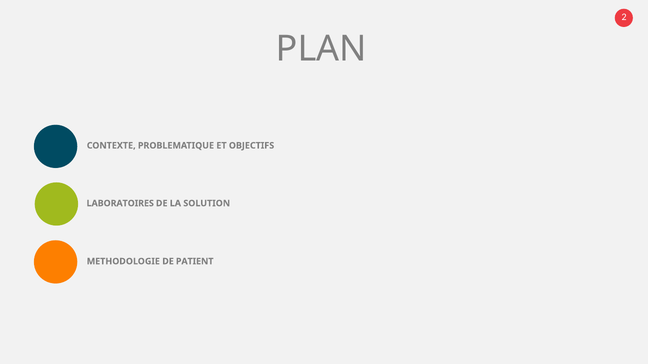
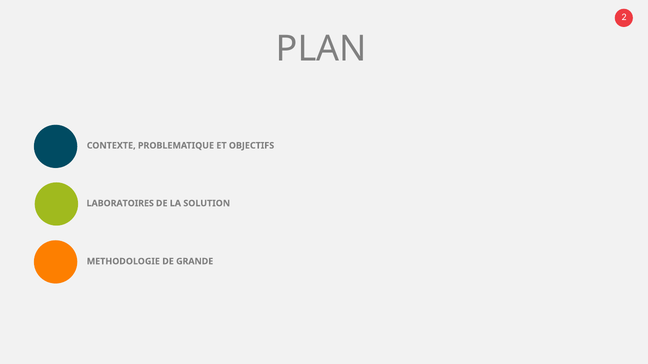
PATIENT: PATIENT -> GRANDE (195, 262)
